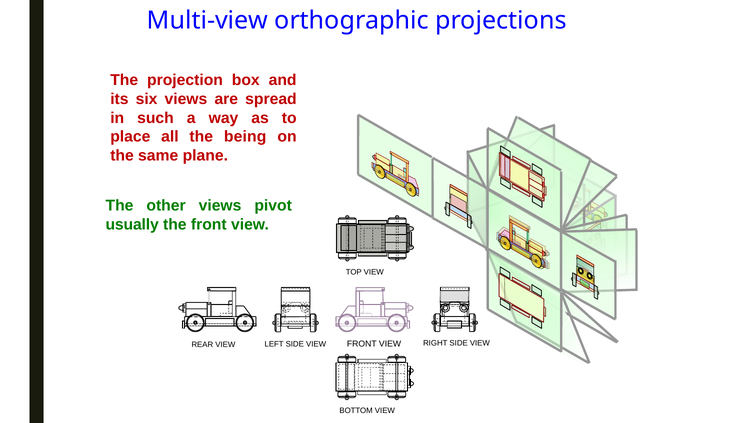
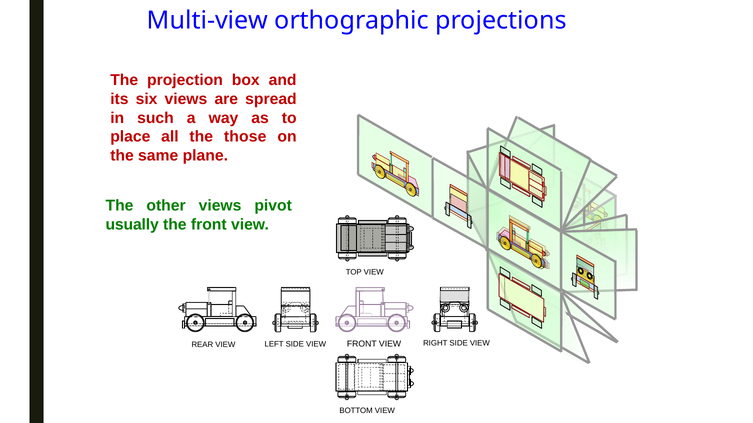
being: being -> those (245, 137)
